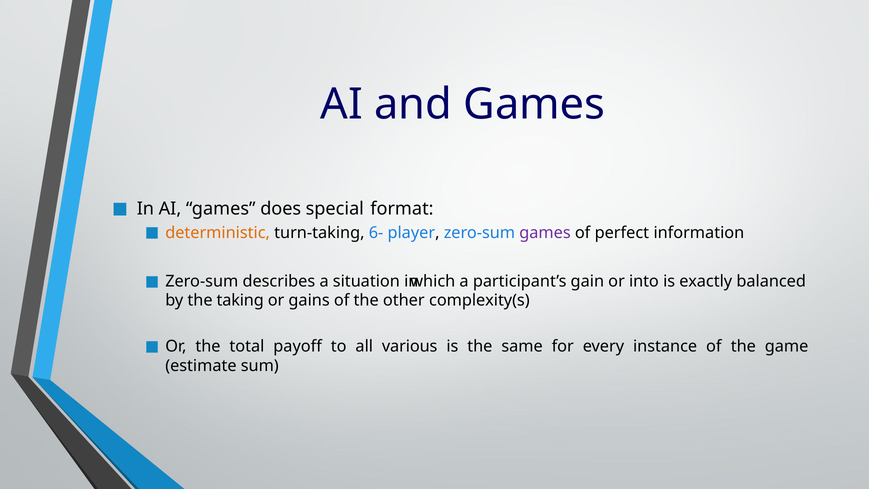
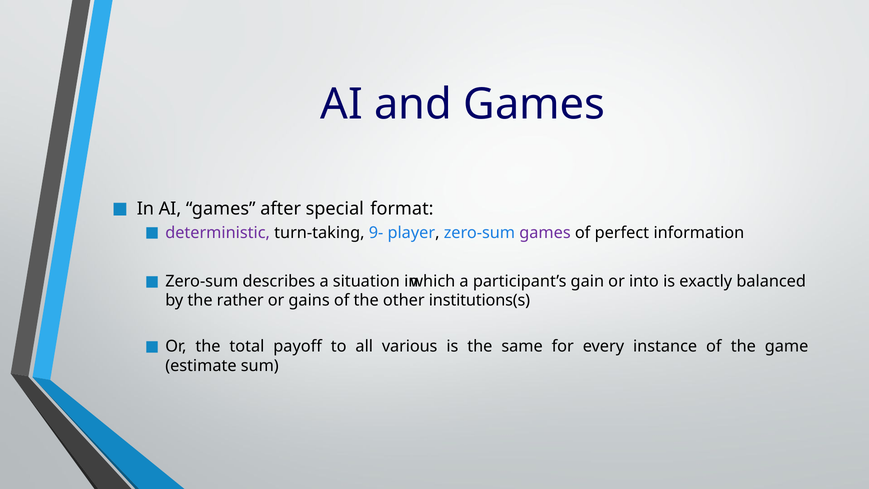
does: does -> after (281, 209)
deterministic colour: orange -> purple (218, 233)
6-: 6- -> 9- (376, 233)
taking: taking -> rather (240, 300)
complexity(s: complexity(s -> institutions(s (479, 300)
